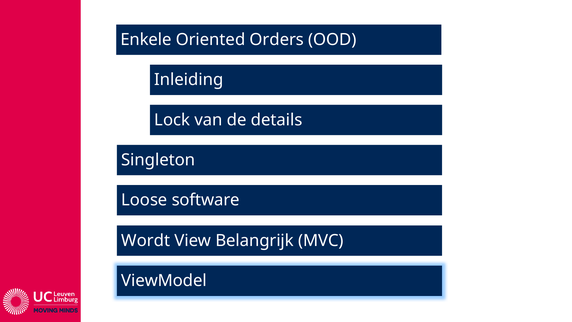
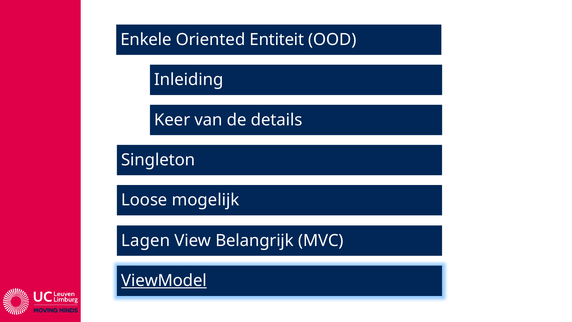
Orders: Orders -> Entiteit (277, 40)
Lock: Lock -> Keer (172, 120)
software: software -> mogelijk (206, 200)
Wordt: Wordt -> Lagen (146, 240)
ViewModel underline: none -> present (164, 281)
